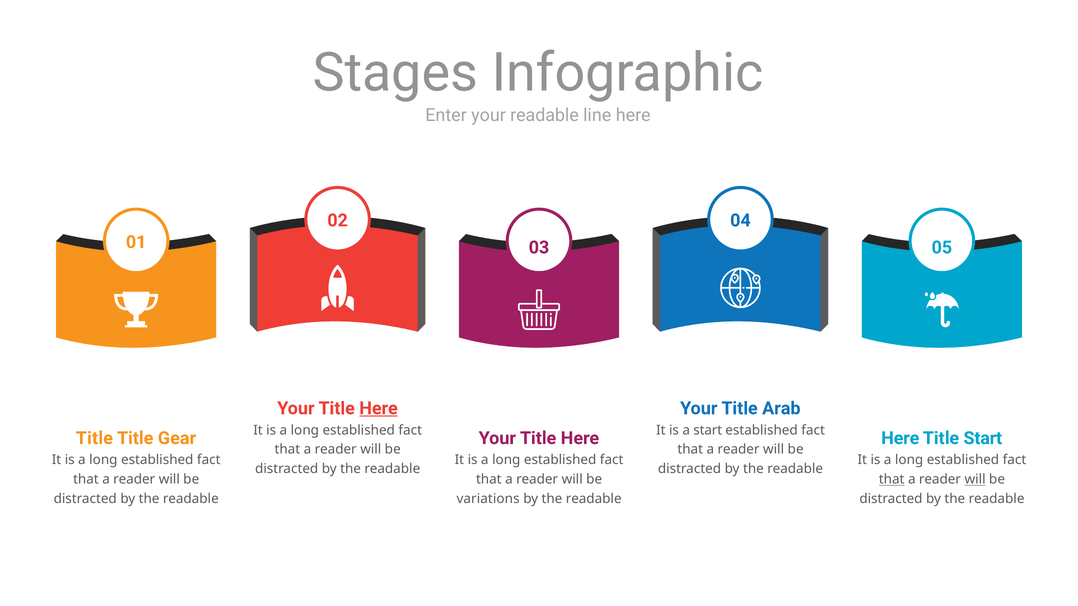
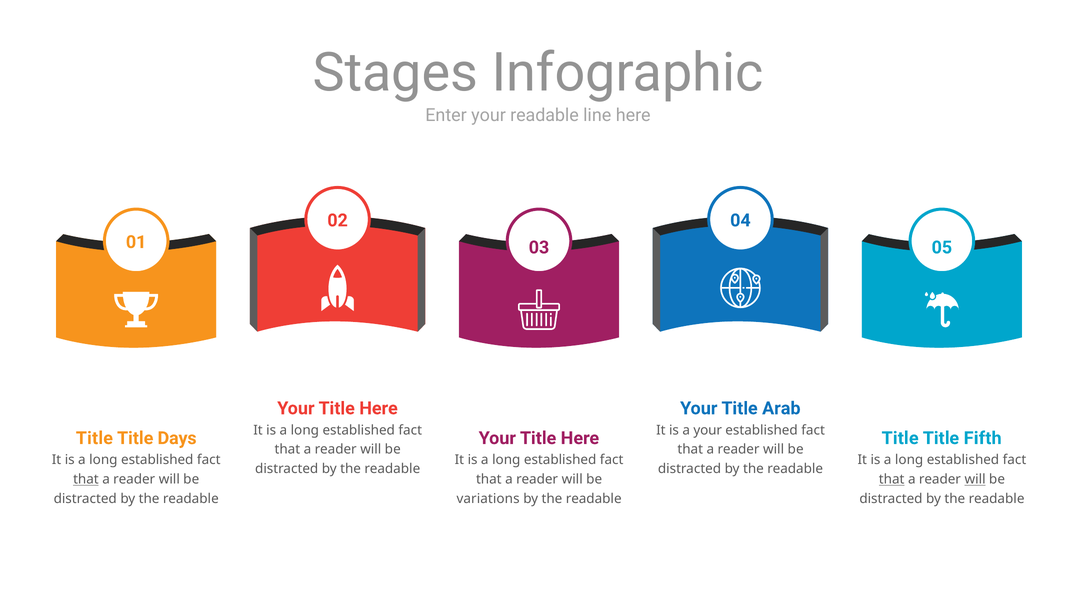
Here underline: present -> none (379, 409)
a start: start -> your (708, 430)
Gear: Gear -> Days (177, 438)
Here: Here -> Title (900, 438)
Title Start: Start -> Fifth (983, 438)
that underline: none -> present (86, 480)
